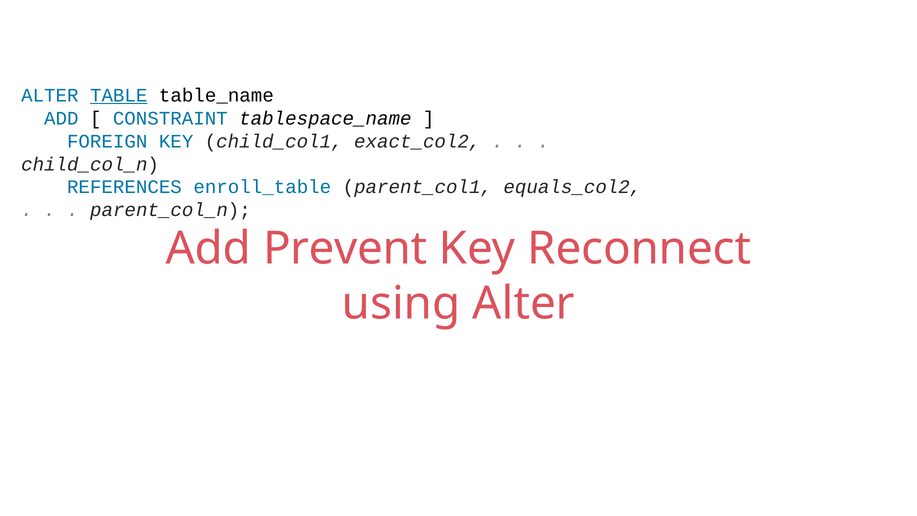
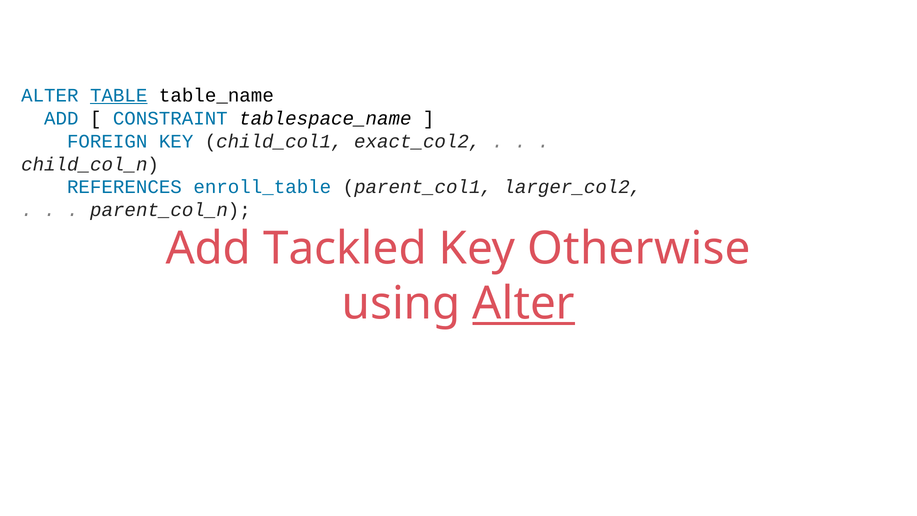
equals_col2: equals_col2 -> larger_col2 (572, 187)
Prevent: Prevent -> Tackled (345, 249)
Reconnect: Reconnect -> Otherwise (639, 249)
Alter underline: none -> present (524, 304)
